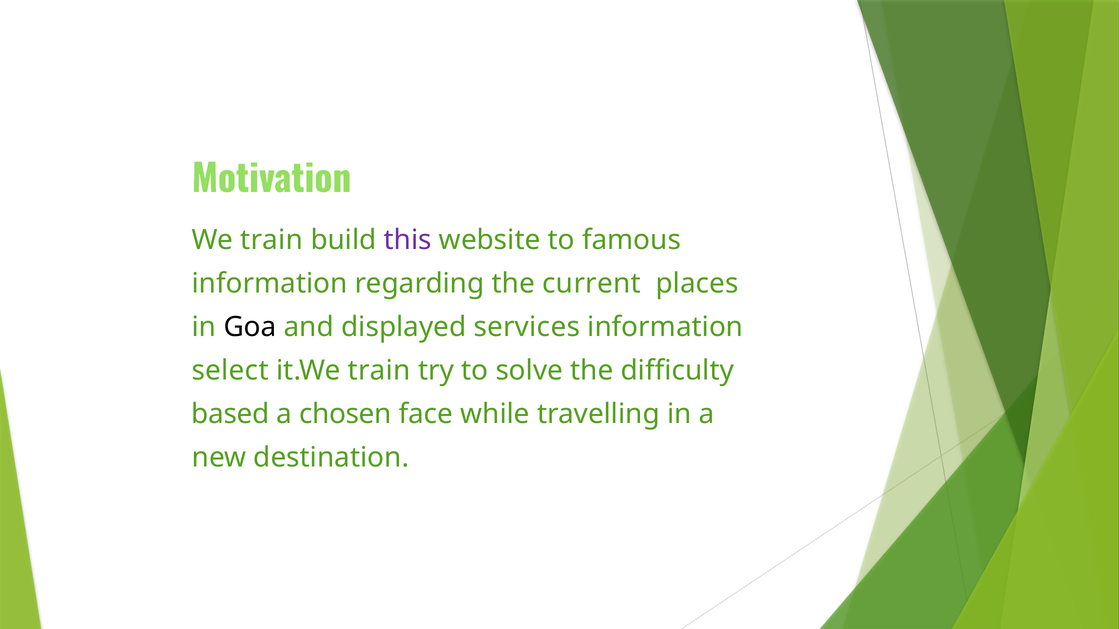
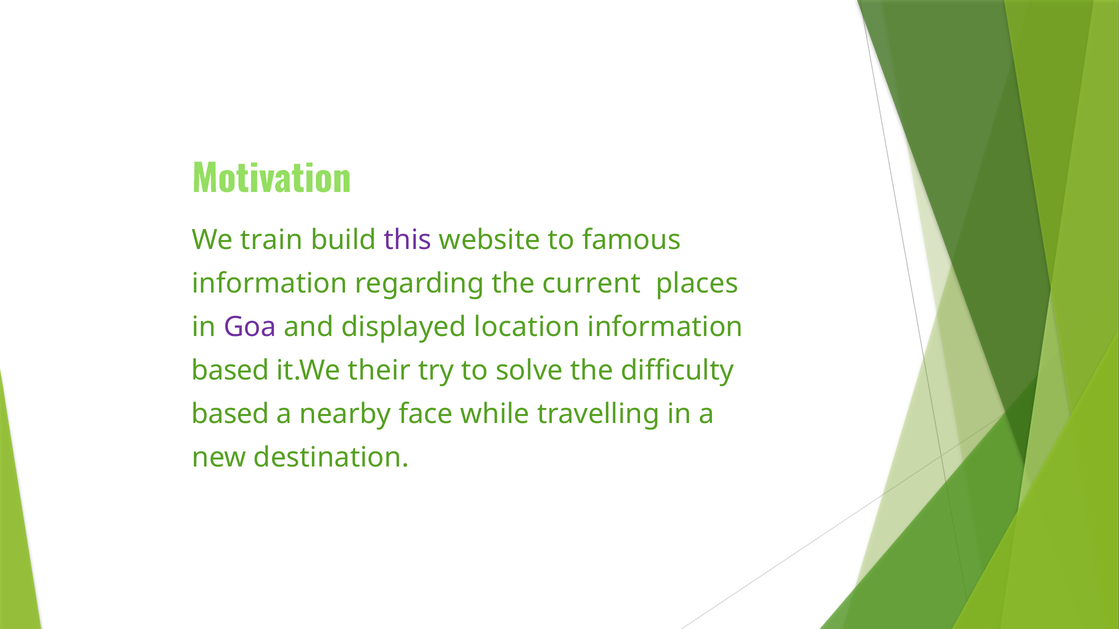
Goa colour: black -> purple (250, 327)
services: services -> location (527, 327)
select: select -> based (231, 371)
it.We train: train -> their (379, 371)
chosen: chosen -> nearby (345, 414)
